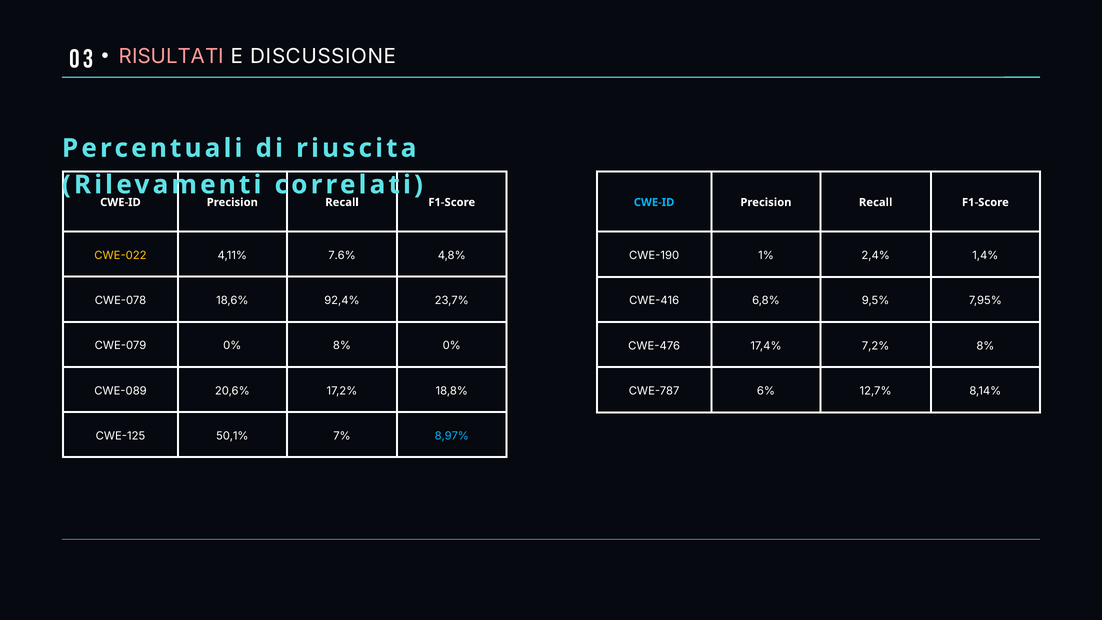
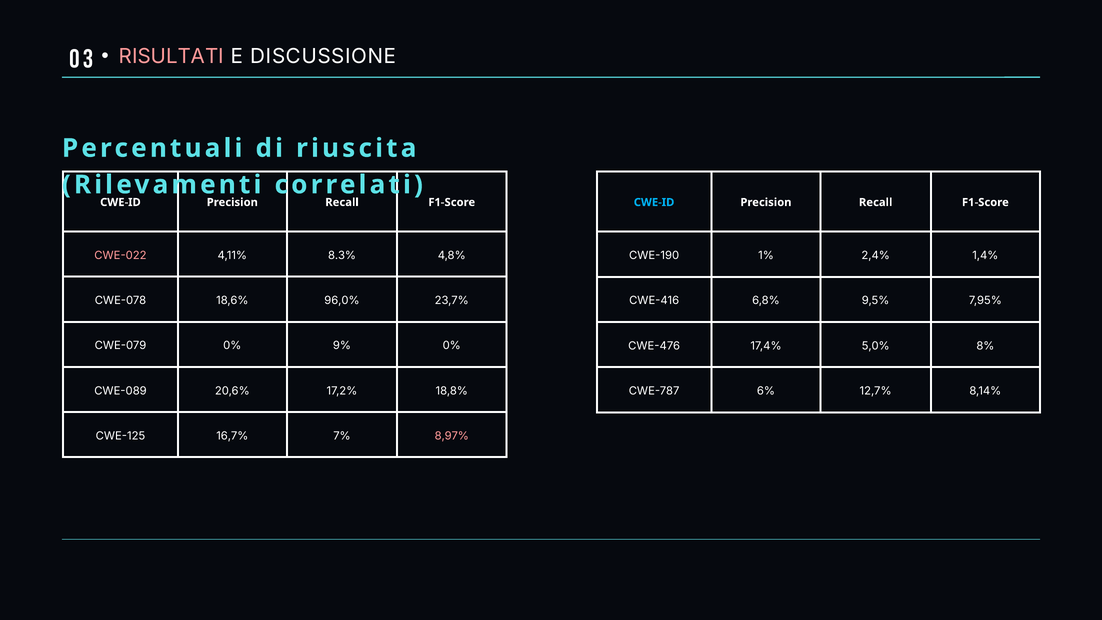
CWE-022 colour: yellow -> pink (120, 255)
7.6%: 7.6% -> 8.3% (342, 255)
92,4%: 92,4% -> 96,0% (342, 301)
0% 8%: 8% -> 9% (342, 346)
7,2%: 7,2% -> 5,0% (876, 346)
50,1%: 50,1% -> 16,7% (232, 436)
8,97% colour: light blue -> pink (452, 436)
